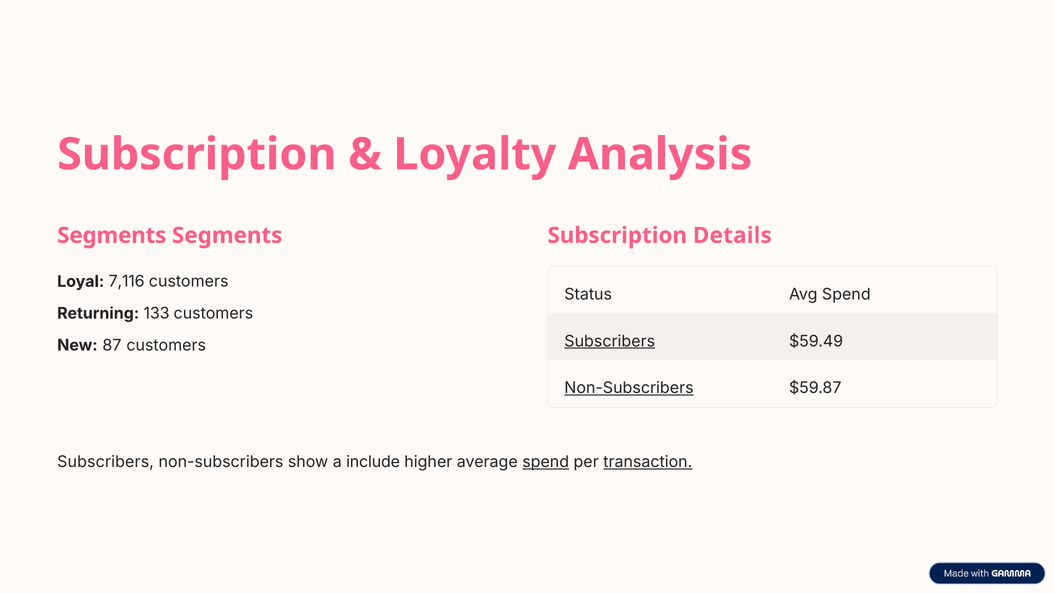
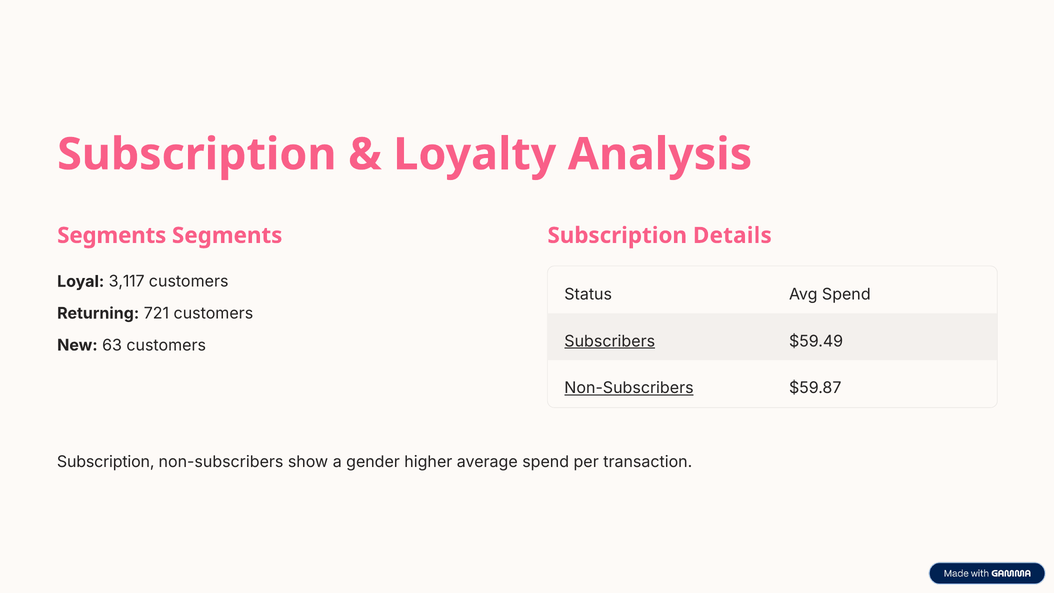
7,116: 7,116 -> 3,117 (127, 281)
133: 133 -> 721 (156, 313)
87: 87 -> 63 (112, 345)
Subscribers: Subscribers -> Subscription (106, 462)
include: include -> gender (373, 462)
spend underline: present -> none (546, 462)
transaction underline: present -> none (648, 462)
